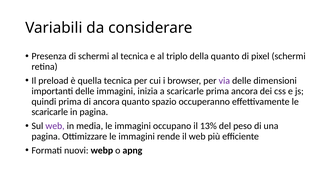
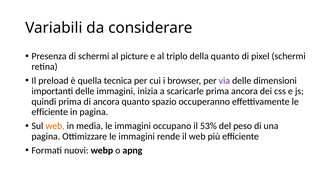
al tecnica: tecnica -> picture (134, 56)
scaricarle: scaricarle -> efficiente (50, 112)
web colour: purple -> orange (55, 126)
13%: 13% -> 53% (208, 126)
